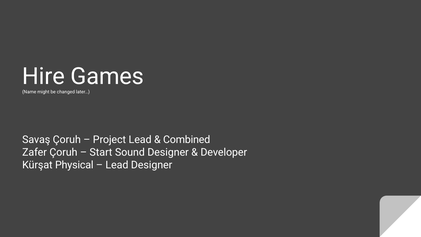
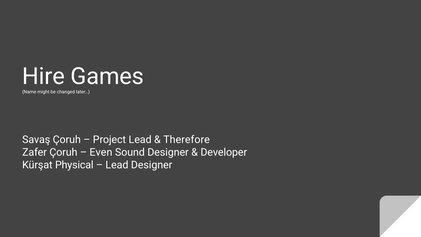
Combined: Combined -> Therefore (187, 140)
Start: Start -> Even (101, 152)
